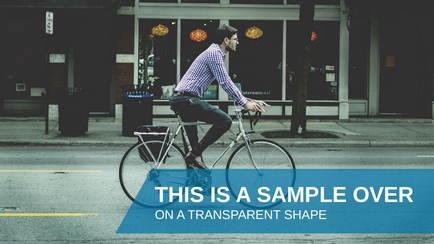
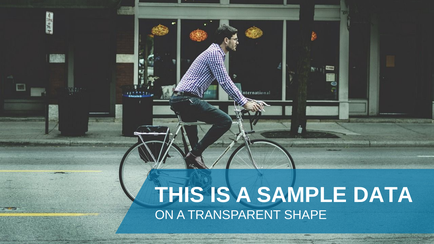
OVER: OVER -> DATA (383, 195)
